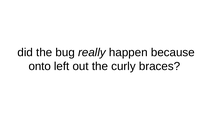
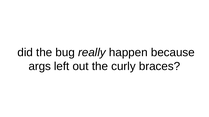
onto: onto -> args (40, 67)
